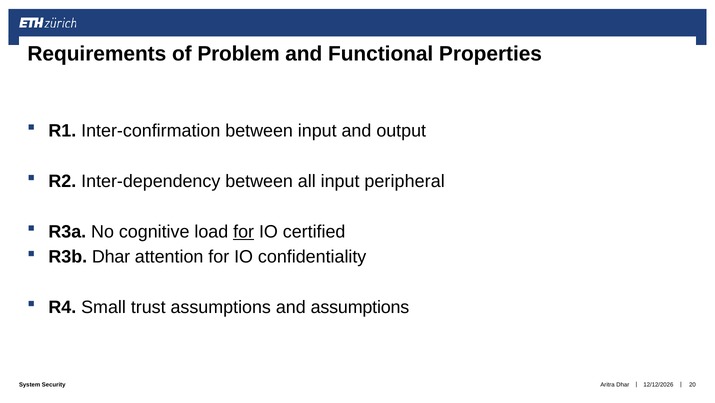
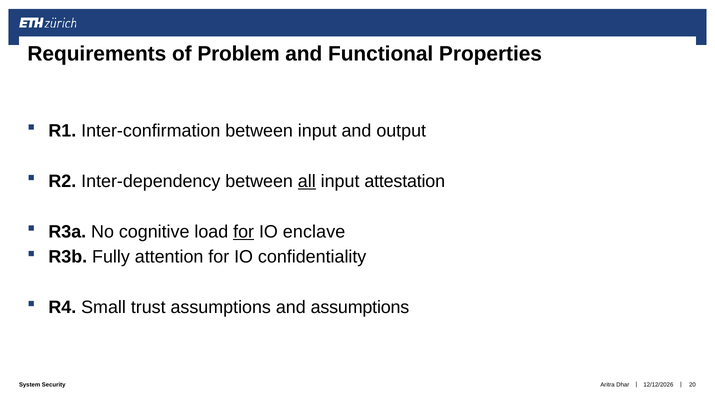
all underline: none -> present (307, 181)
peripheral: peripheral -> attestation (405, 181)
certified: certified -> enclave (314, 231)
R3b Dhar: Dhar -> Fully (111, 257)
